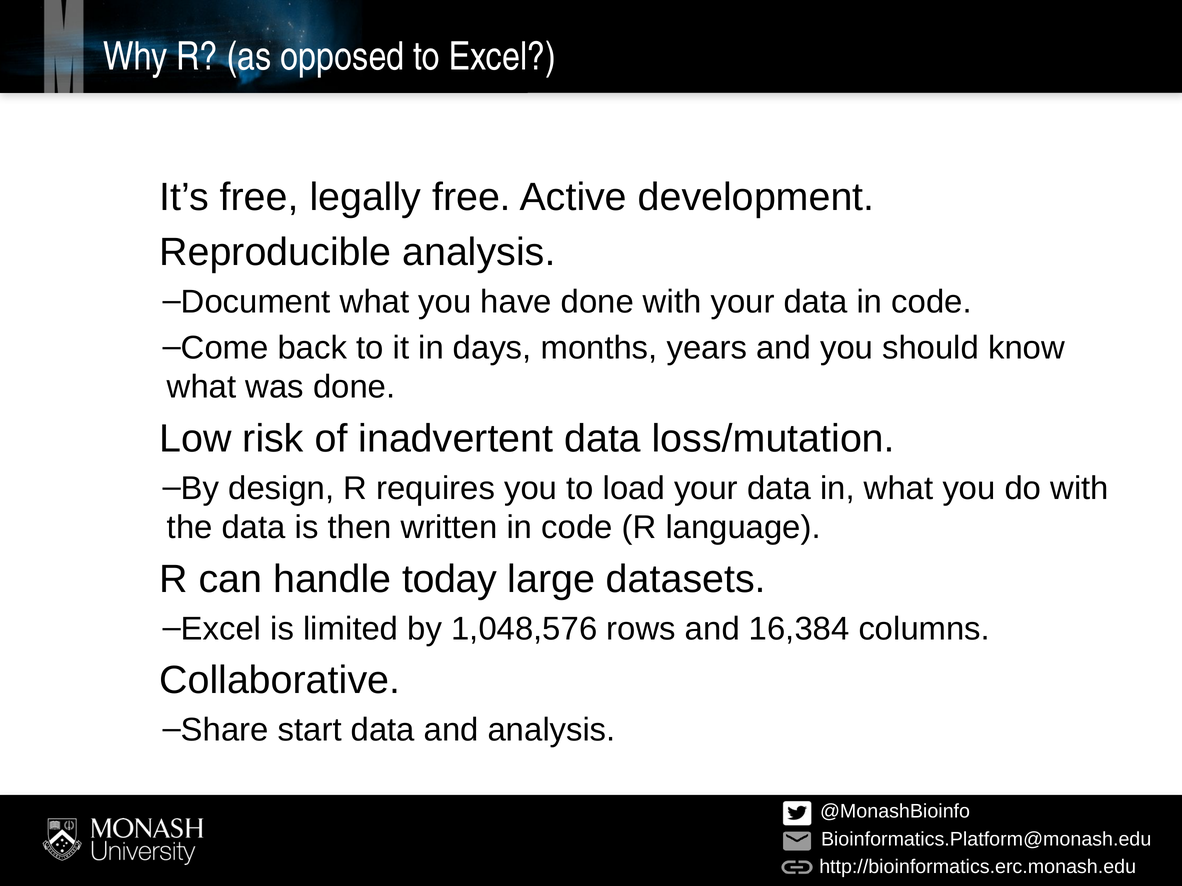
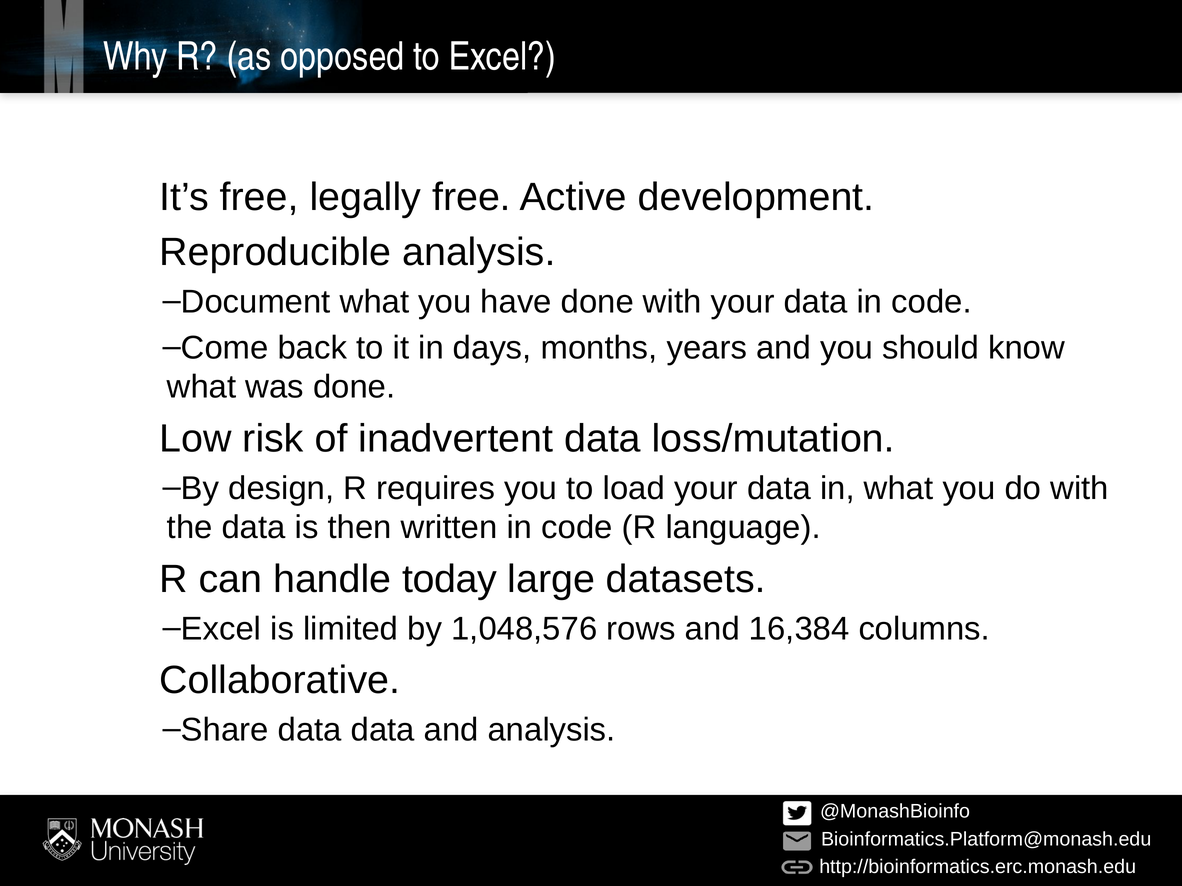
Share start: start -> data (310, 730)
